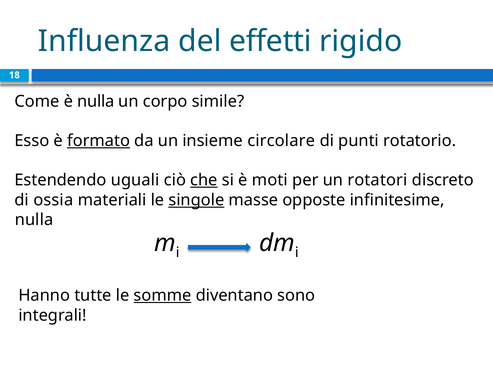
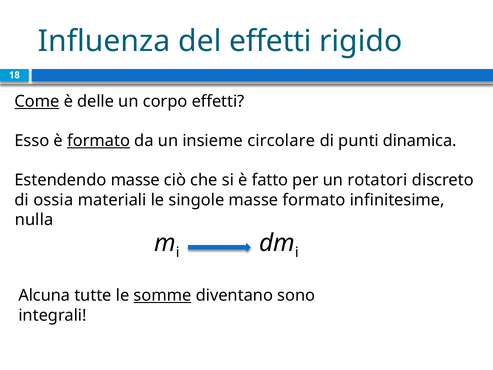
Come underline: none -> present (37, 101)
è nulla: nulla -> delle (96, 101)
corpo simile: simile -> effetti (218, 101)
rotatorio: rotatorio -> dinamica (420, 141)
Estendendo uguali: uguali -> masse (135, 180)
che underline: present -> none (204, 180)
moti: moti -> fatto (270, 180)
singole underline: present -> none (196, 200)
masse opposte: opposte -> formato (314, 200)
Hanno: Hanno -> Alcuna (44, 295)
